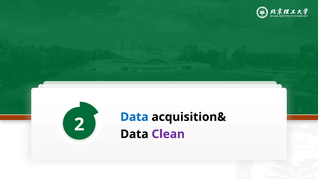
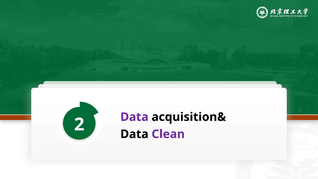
Data colour: blue -> purple (134, 117)
